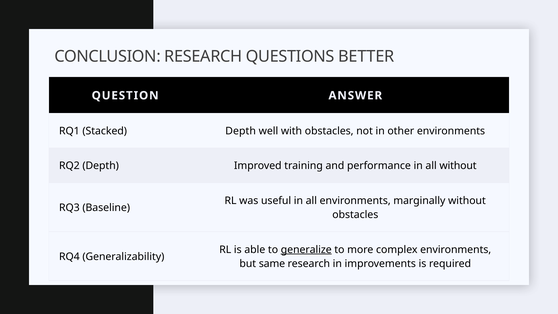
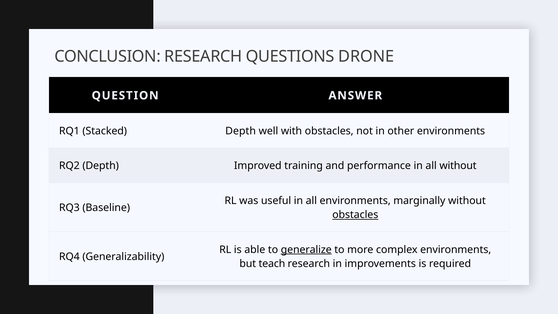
BETTER: BETTER -> DRONE (366, 56)
obstacles underline: none -> present (355, 215)
same: same -> teach (272, 264)
